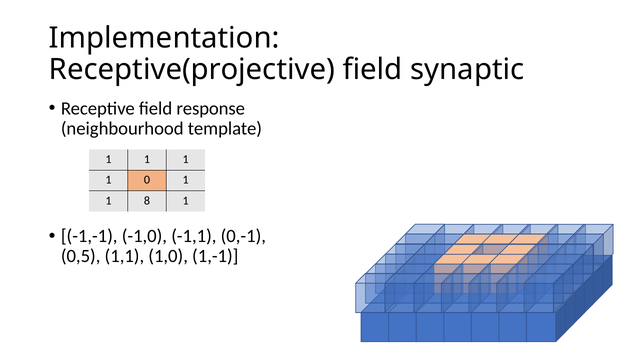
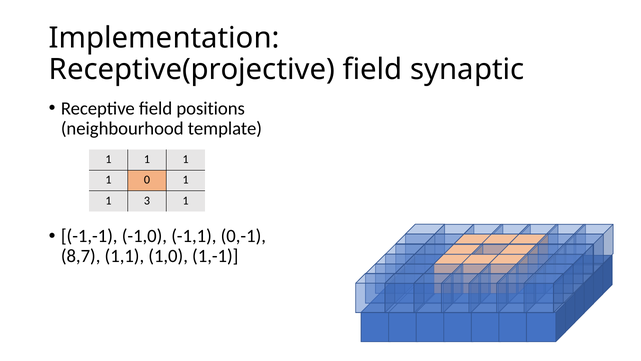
response: response -> positions (211, 108)
8: 8 -> 3 (147, 201)
0,5: 0,5 -> 8,7 (81, 256)
